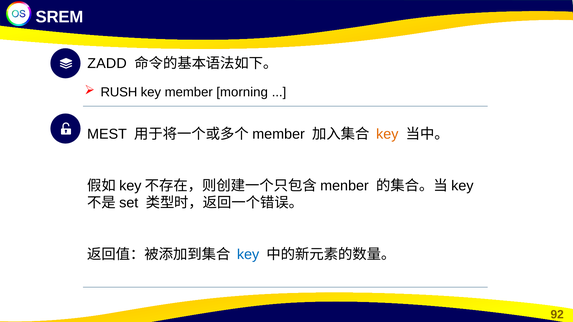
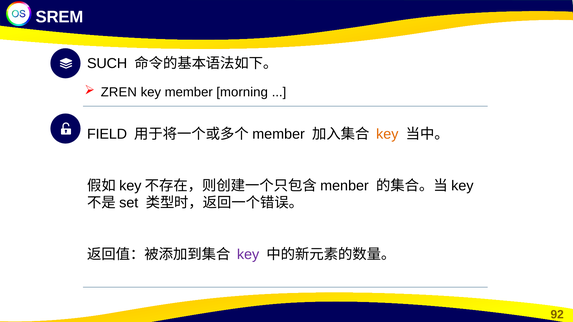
ZADD: ZADD -> SUCH (107, 64)
RUSH: RUSH -> ZREN (119, 92)
MEST: MEST -> FIELD (107, 134)
key colour: blue -> purple (248, 255)
